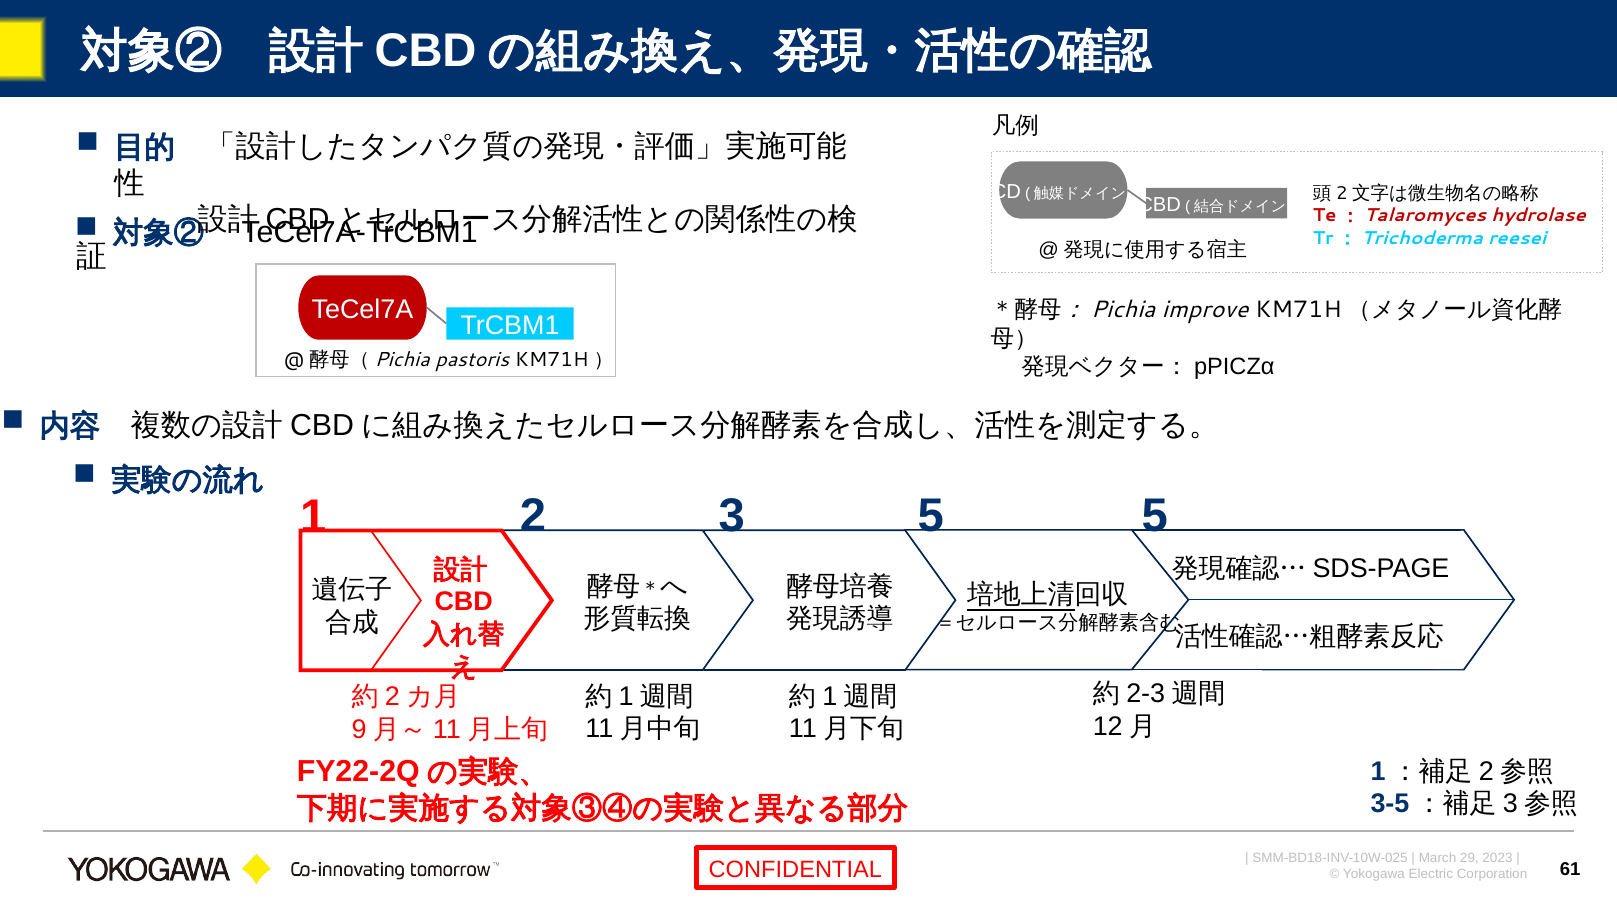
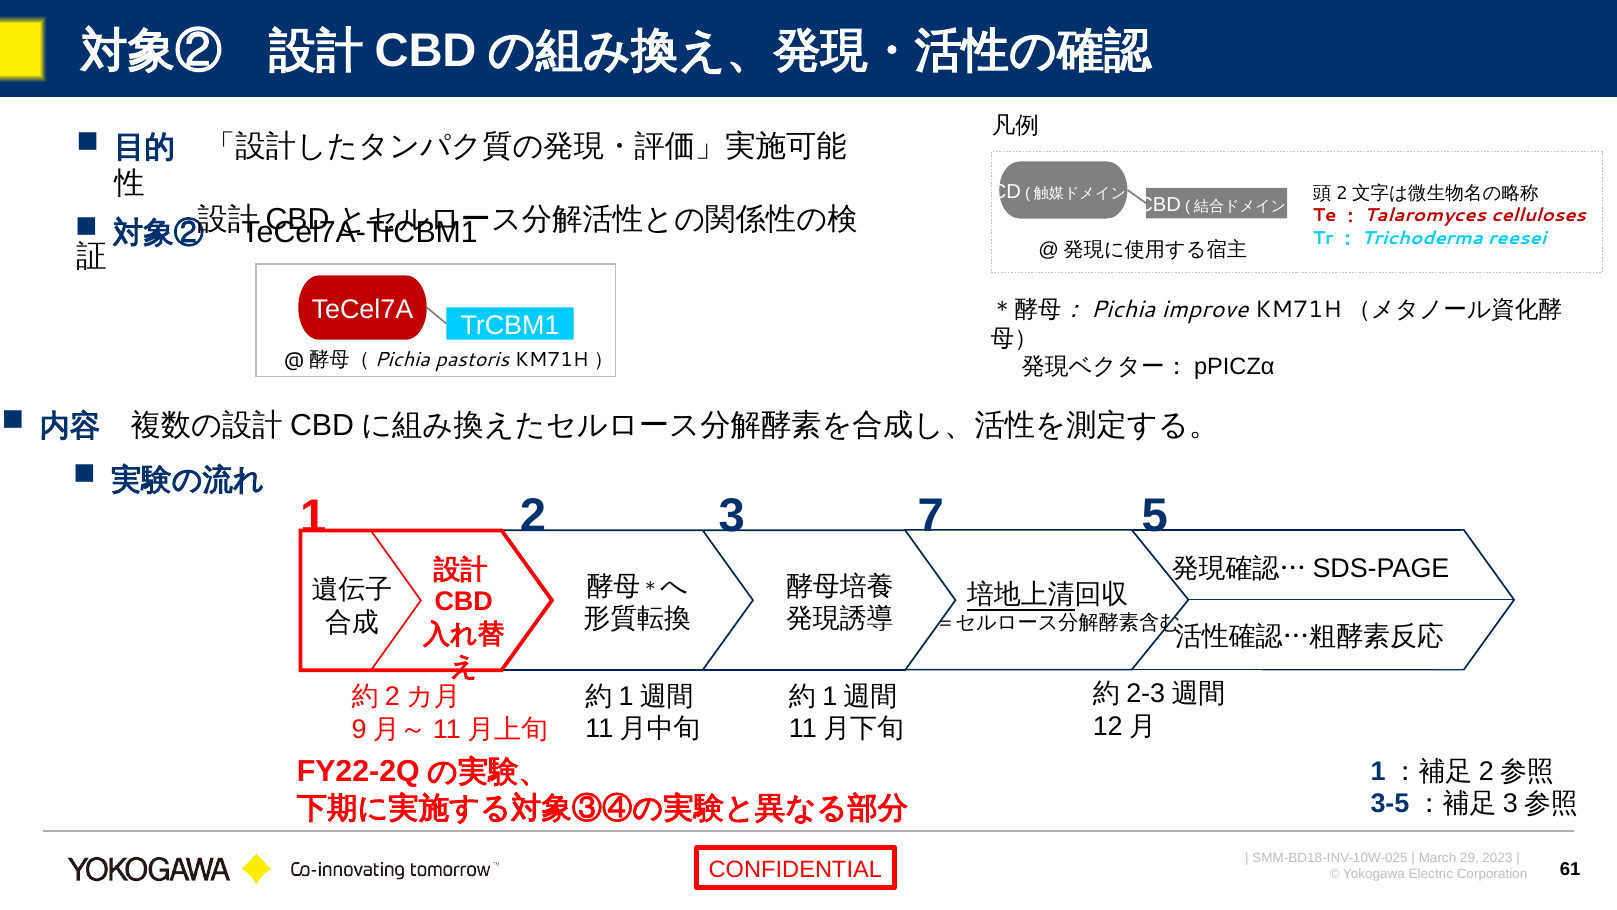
hydrolase: hydrolase -> celluloses (1539, 216)
3 5: 5 -> 7 (931, 516)
